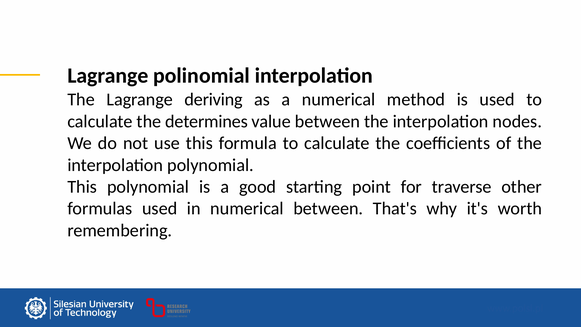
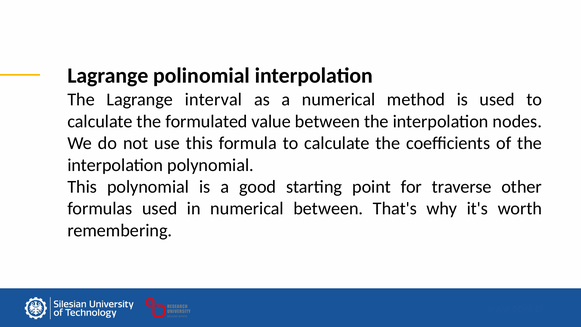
deriving: deriving -> interval (213, 100)
determines: determines -> formulated (206, 121)
